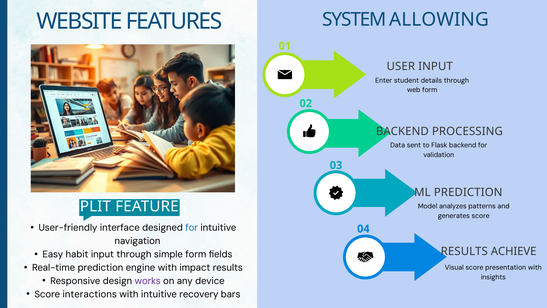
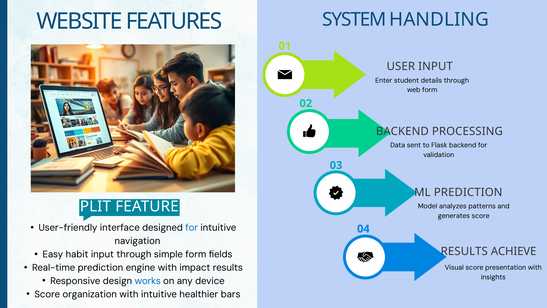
ALLOWING: ALLOWING -> HANDLING (439, 20)
works colour: purple -> blue (148, 281)
interactions: interactions -> organization (90, 294)
recovery: recovery -> healthier (199, 294)
